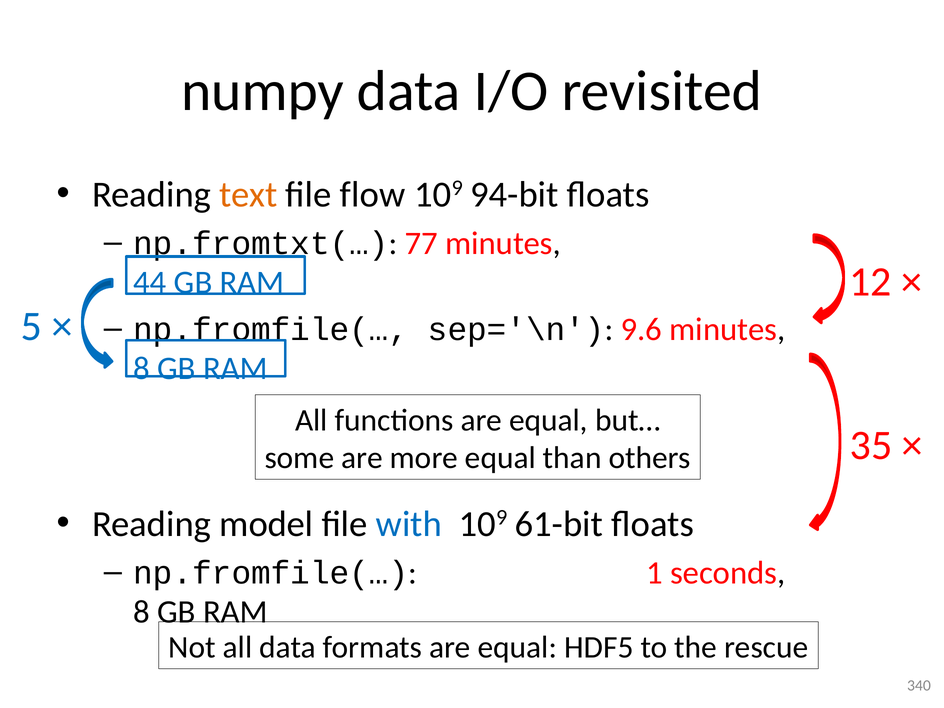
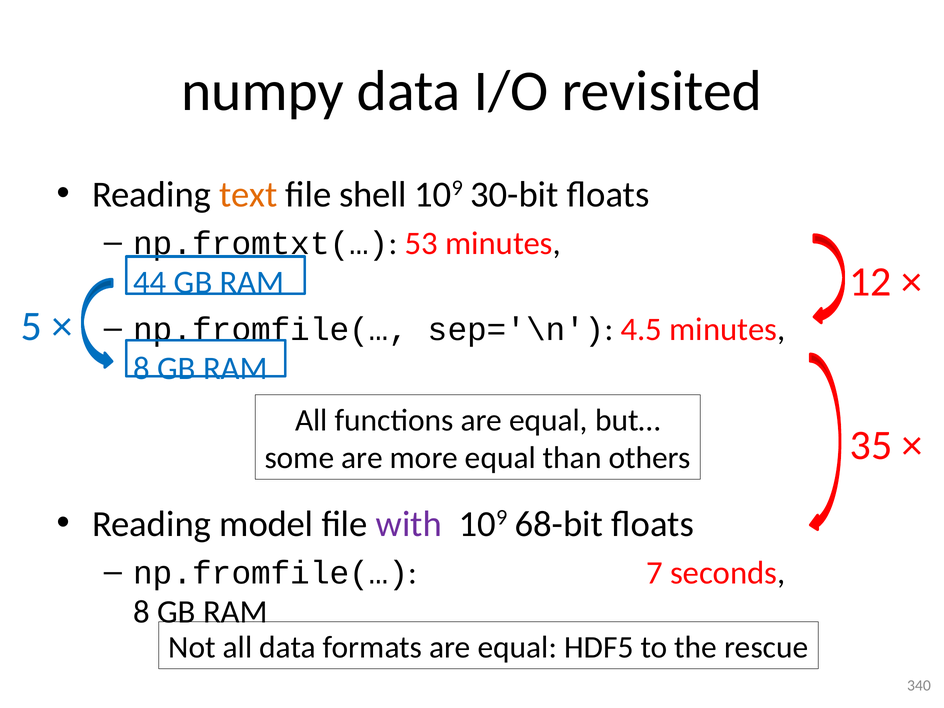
flow: flow -> shell (373, 195)
94-bit: 94-bit -> 30-bit (514, 195)
77: 77 -> 53 (421, 243)
9.6: 9.6 -> 4.5 (641, 329)
with colour: blue -> purple (409, 524)
61-bit: 61-bit -> 68-bit (559, 524)
1: 1 -> 7 (655, 573)
